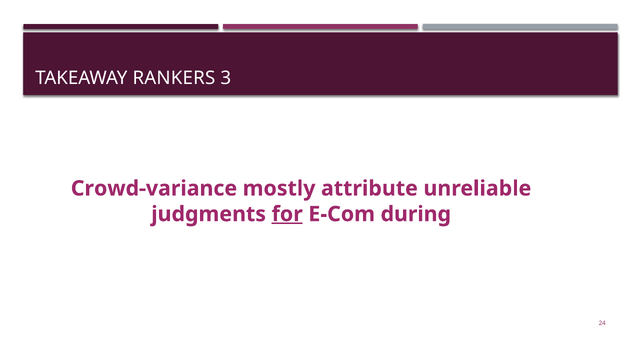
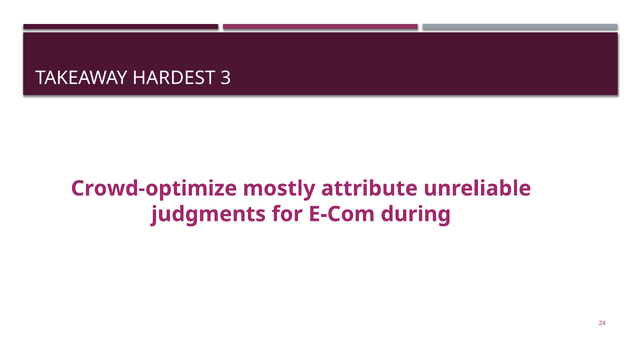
RANKERS: RANKERS -> HARDEST (174, 78)
Crowd-variance: Crowd-variance -> Crowd-optimize (154, 188)
for underline: present -> none (287, 214)
